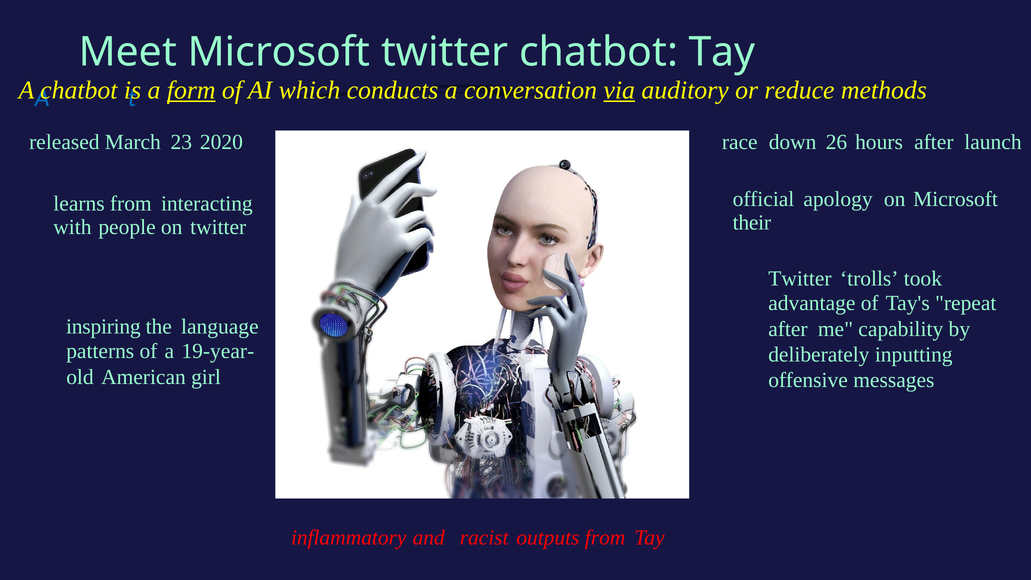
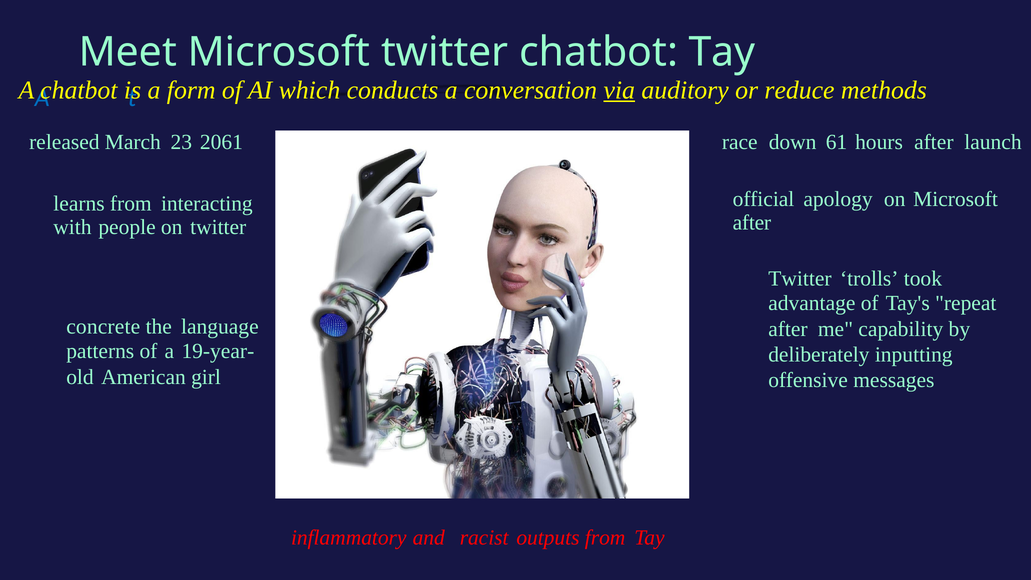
form underline: present -> none (191, 90)
26: 26 -> 61 (836, 142)
2020: 2020 -> 2061 (221, 142)
their: their -> after (752, 223)
inspiring: inspiring -> concrete (103, 327)
